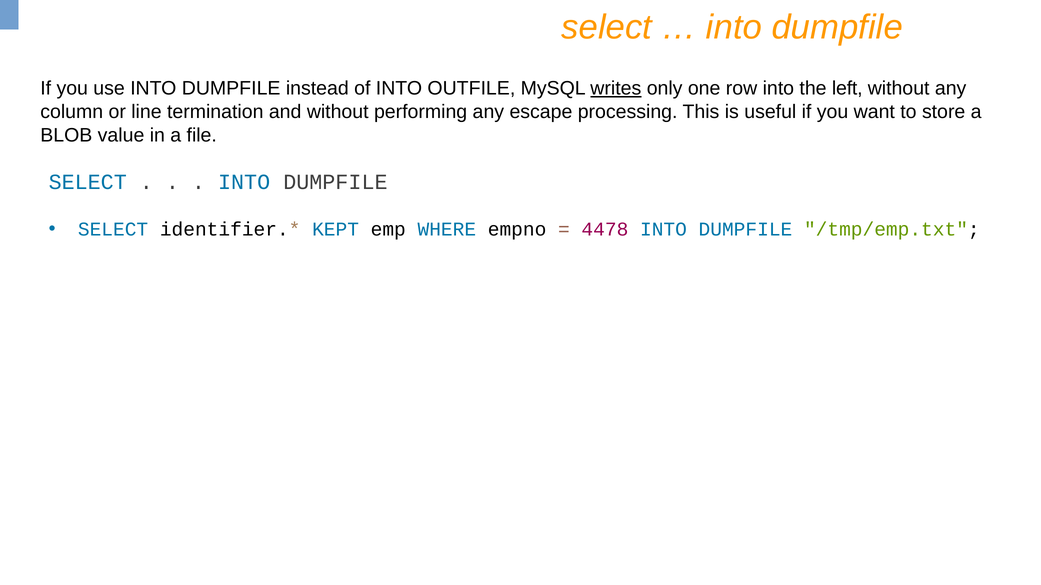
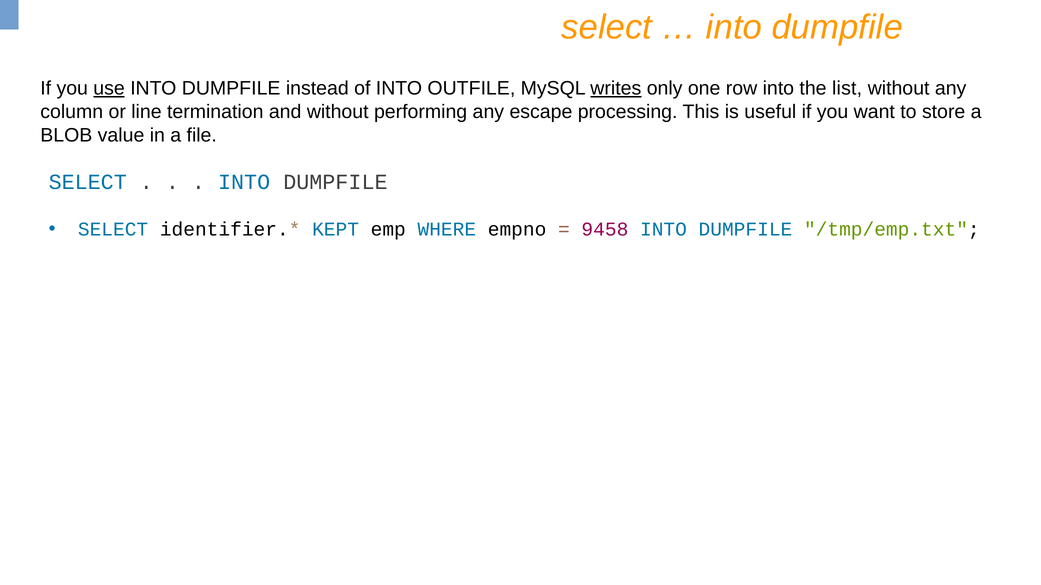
use underline: none -> present (109, 88)
left: left -> list (847, 88)
4478: 4478 -> 9458 (605, 230)
